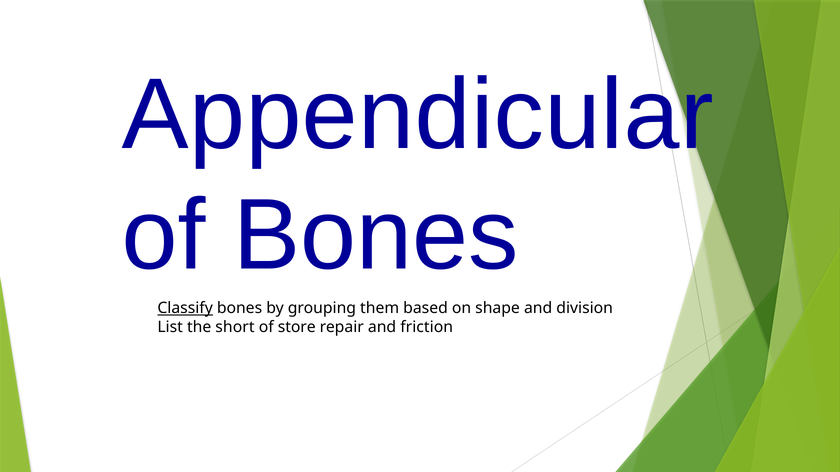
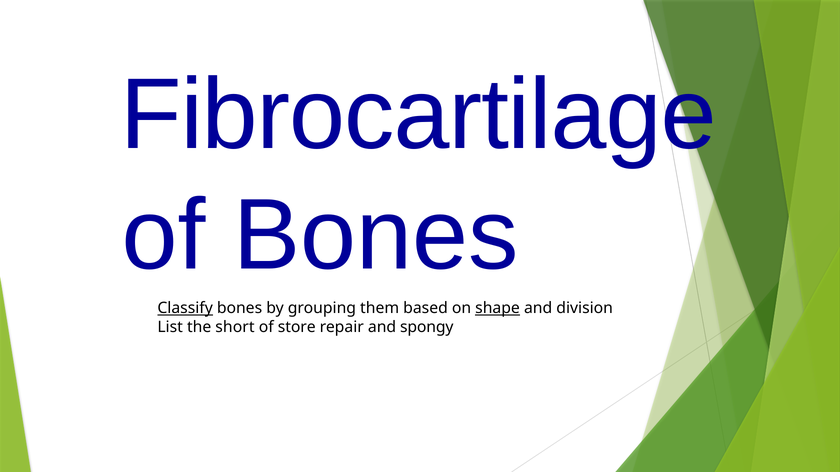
Appendicular: Appendicular -> Fibrocartilage (418, 115)
shape underline: none -> present (498, 308)
friction: friction -> spongy (427, 327)
